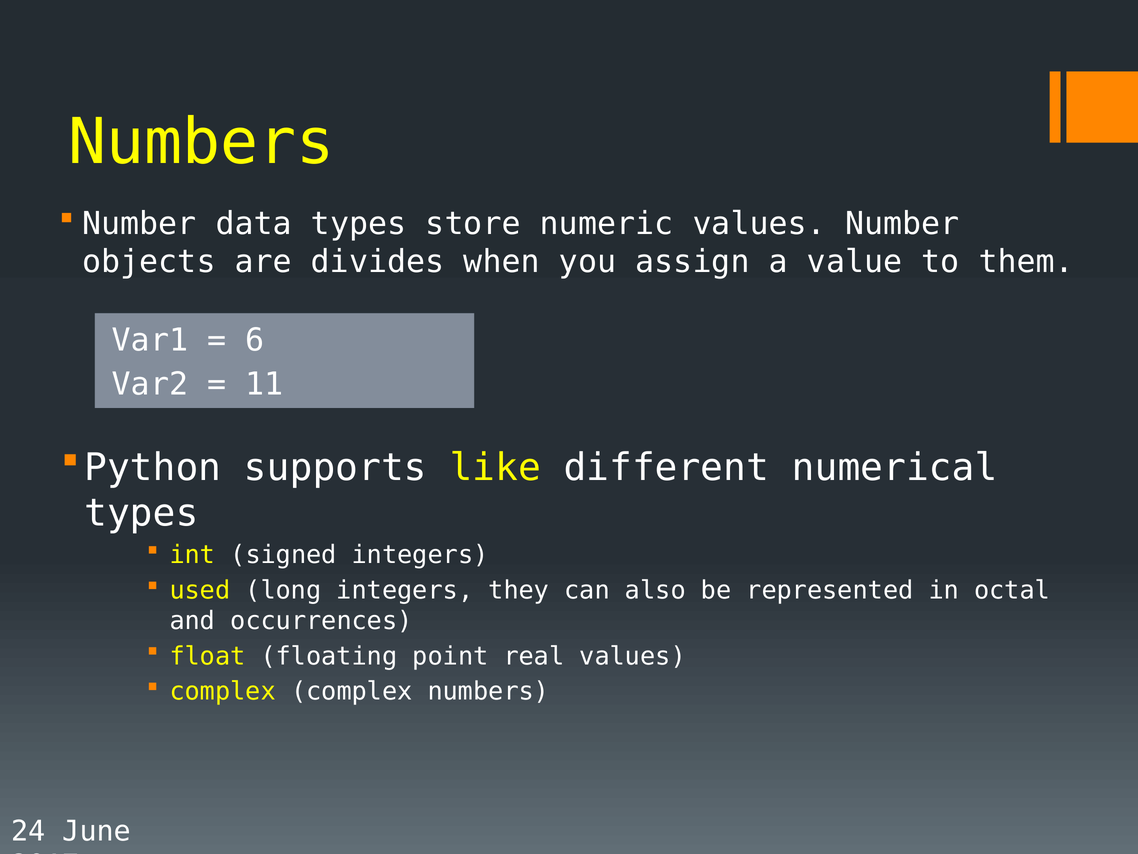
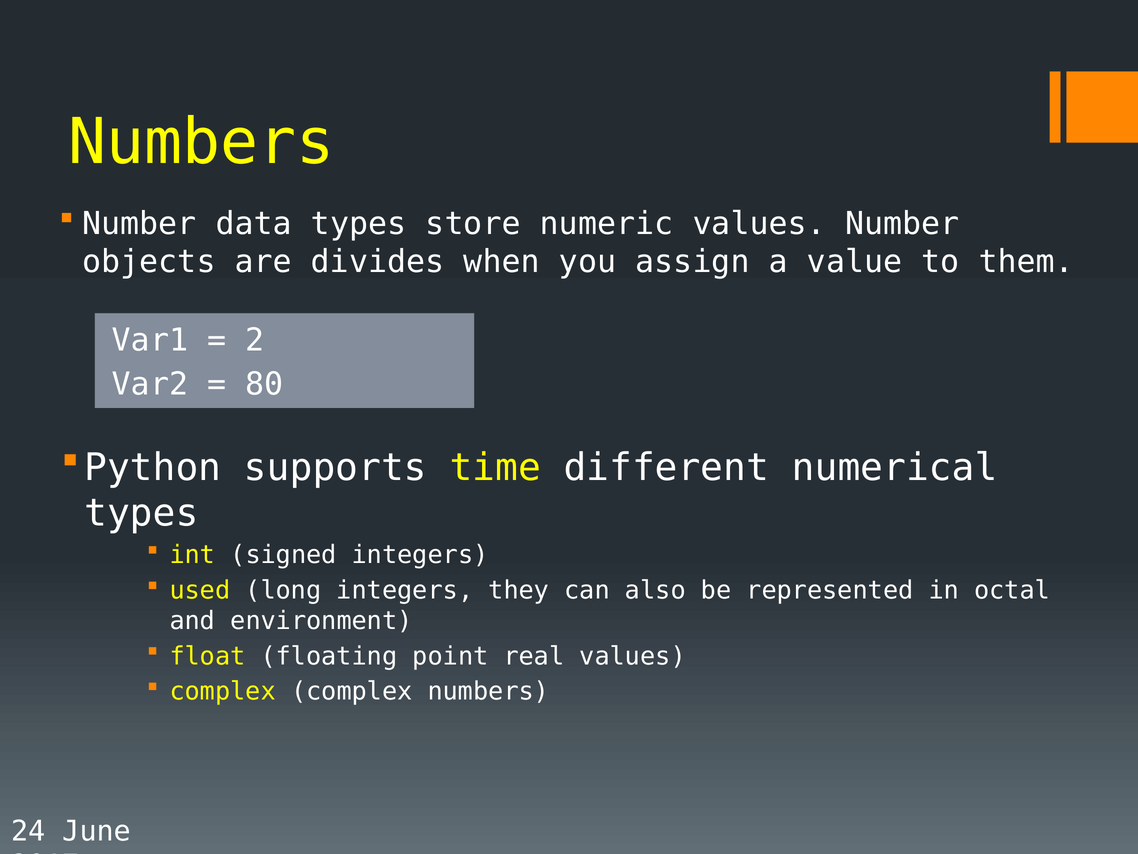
6: 6 -> 2 (255, 340)
11: 11 -> 80 (264, 384)
like: like -> time (495, 467)
occurrences: occurrences -> environment (321, 620)
